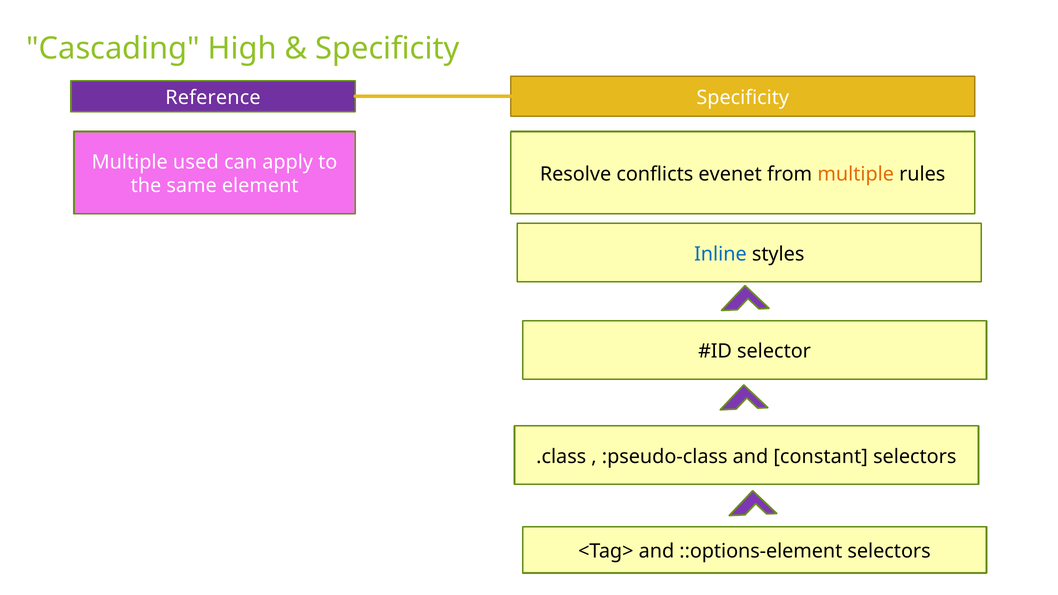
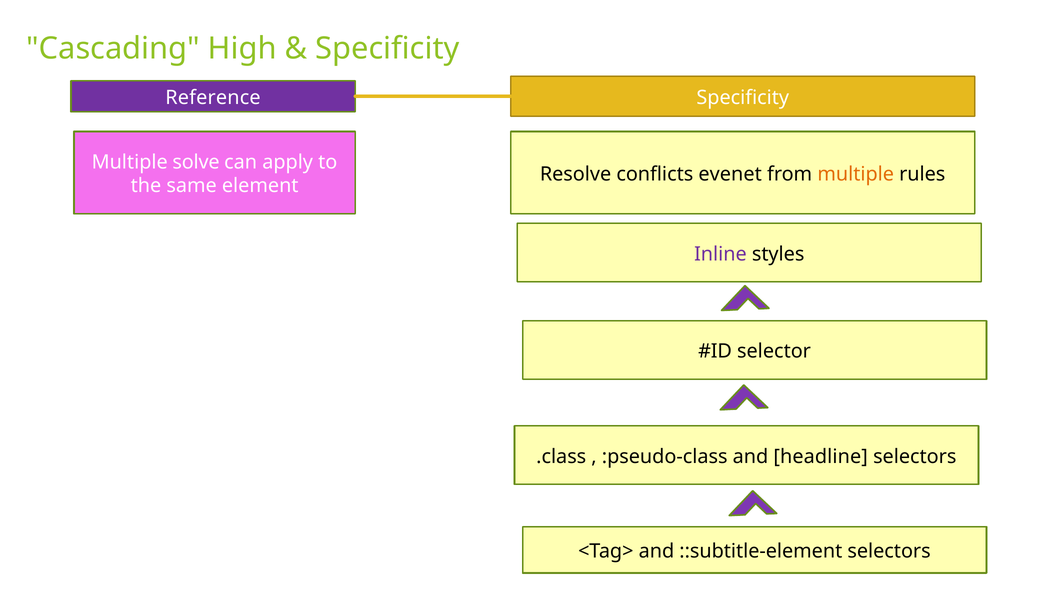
used: used -> solve (196, 162)
Inline colour: blue -> purple (720, 254)
constant: constant -> headline (821, 457)
::options-element: ::options-element -> ::subtitle-element (761, 551)
